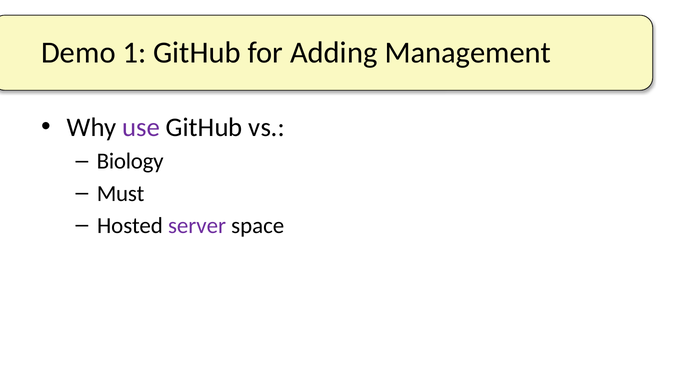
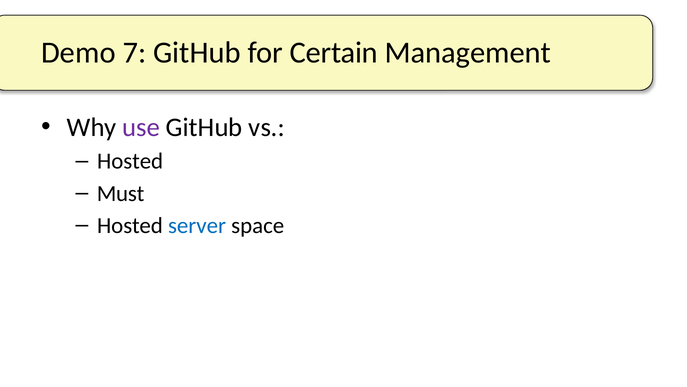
1: 1 -> 7 (134, 53)
Adding: Adding -> Certain (334, 53)
Biology: Biology -> Hosted (130, 161)
server colour: purple -> blue (197, 225)
